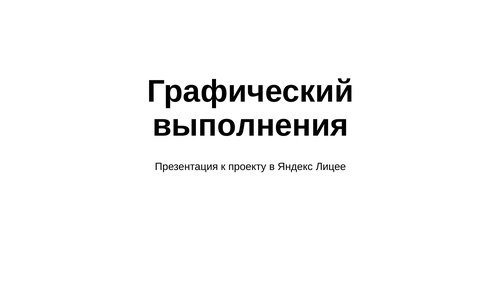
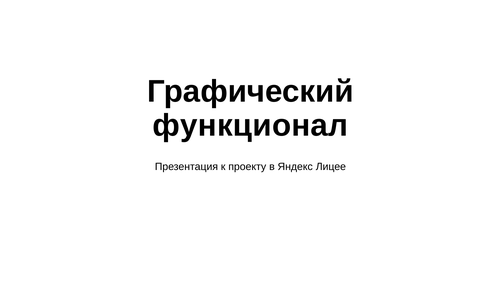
выполнения: выполнения -> функционал (250, 125)
